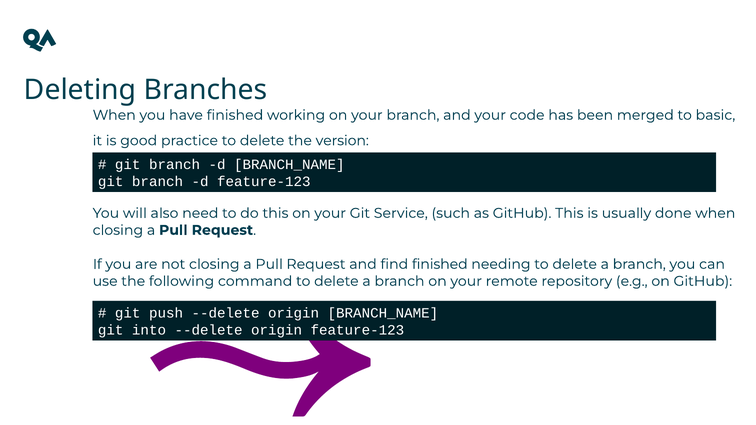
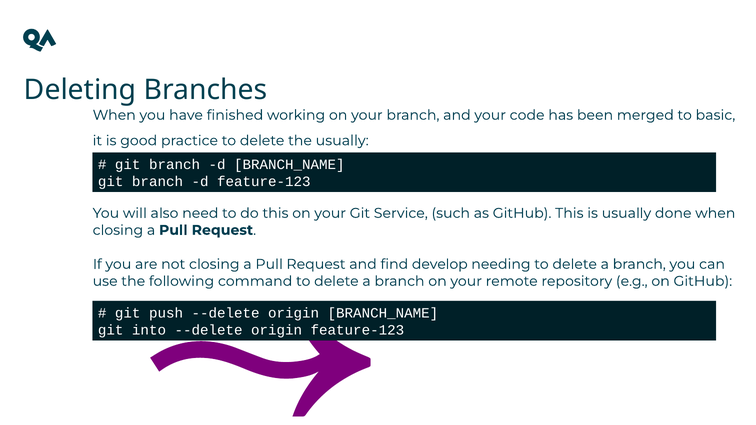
the version: version -> usually (342, 141)
find finished: finished -> develop (440, 264)
